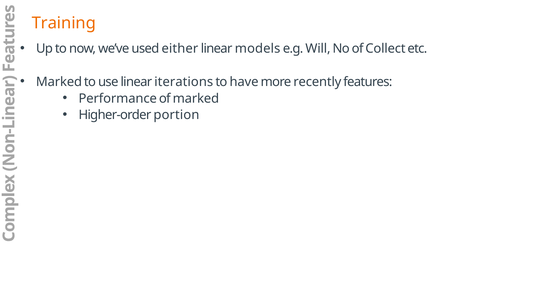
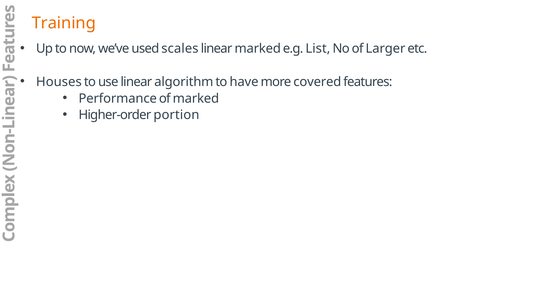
either: either -> scales (180, 49)
linear models: models -> marked (258, 49)
Will: Will -> List (318, 49)
Collect: Collect -> Larger (385, 49)
Marked: Marked -> Houses (59, 82)
iterations: iterations -> algorithm (184, 82)
recently: recently -> covered (317, 82)
